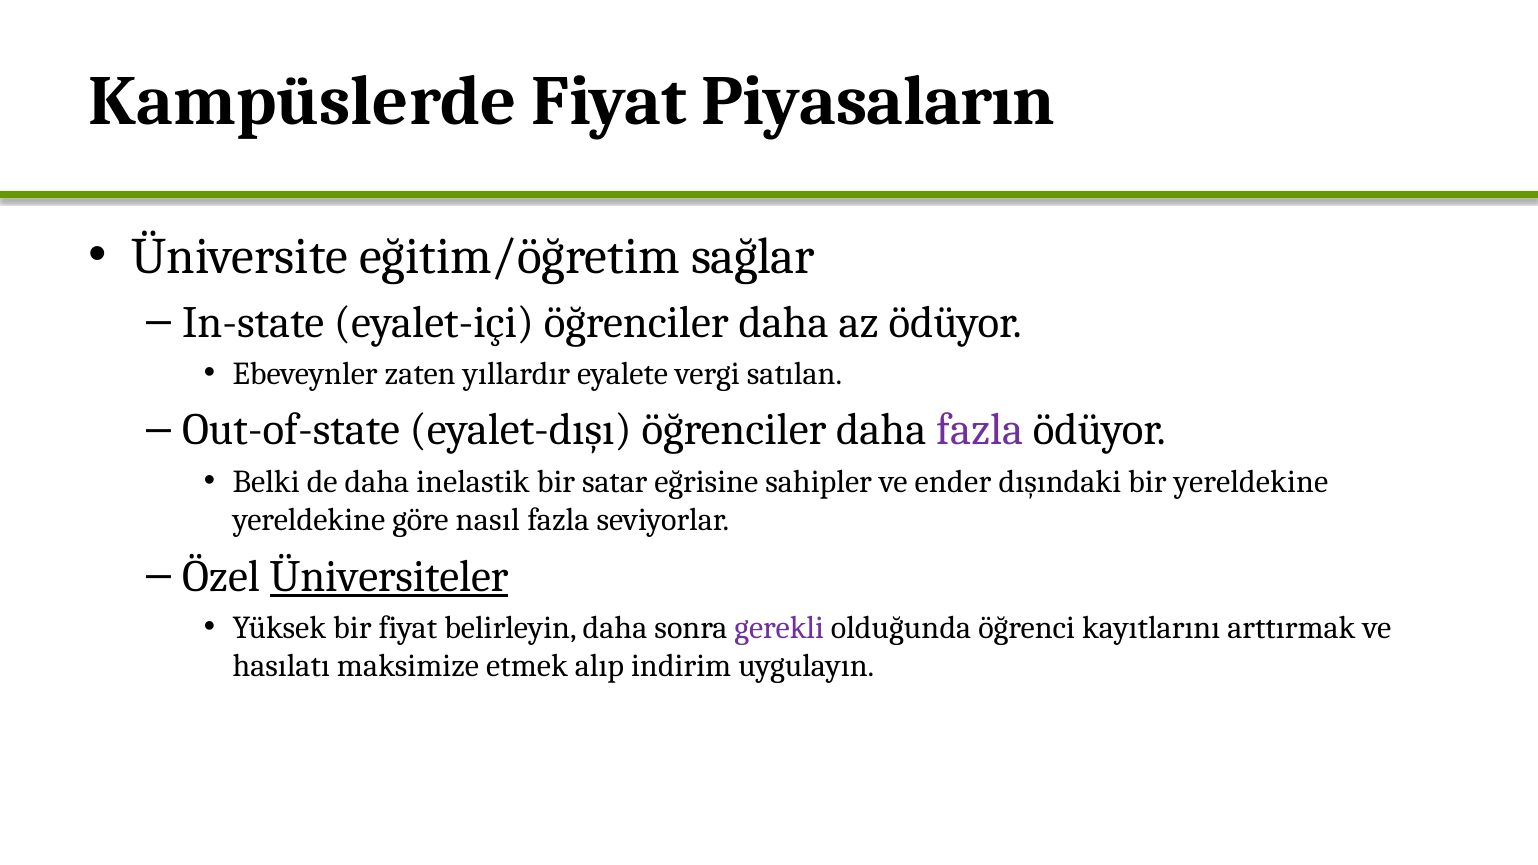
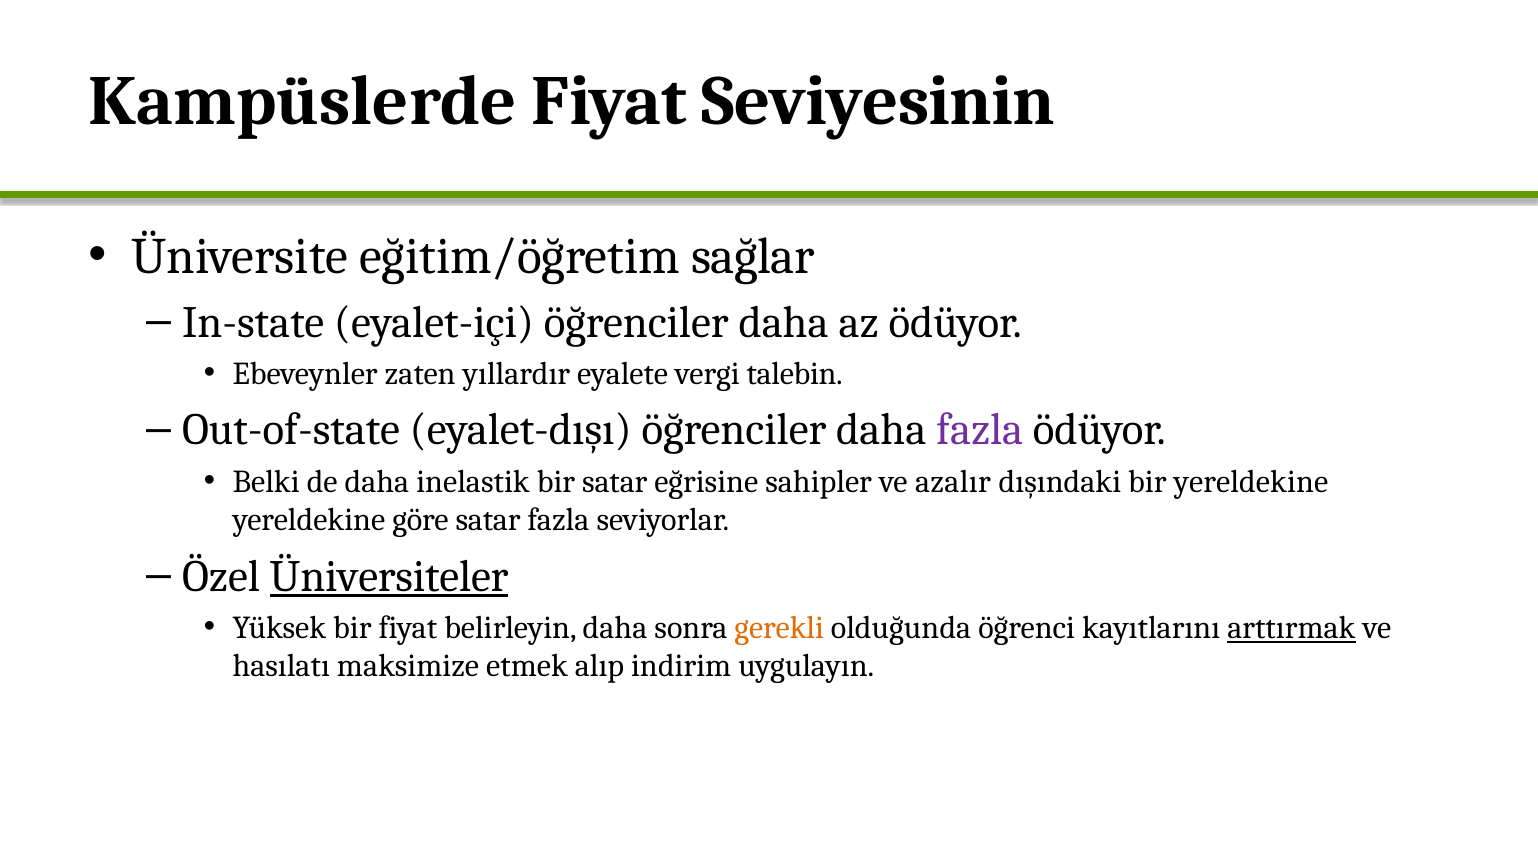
Piyasaların: Piyasaların -> Seviyesinin (879, 101)
satılan: satılan -> talebin (795, 374)
ender: ender -> azalır (953, 482)
göre nasıl: nasıl -> satar (488, 520)
gerekli colour: purple -> orange (779, 628)
arttırmak underline: none -> present (1291, 628)
